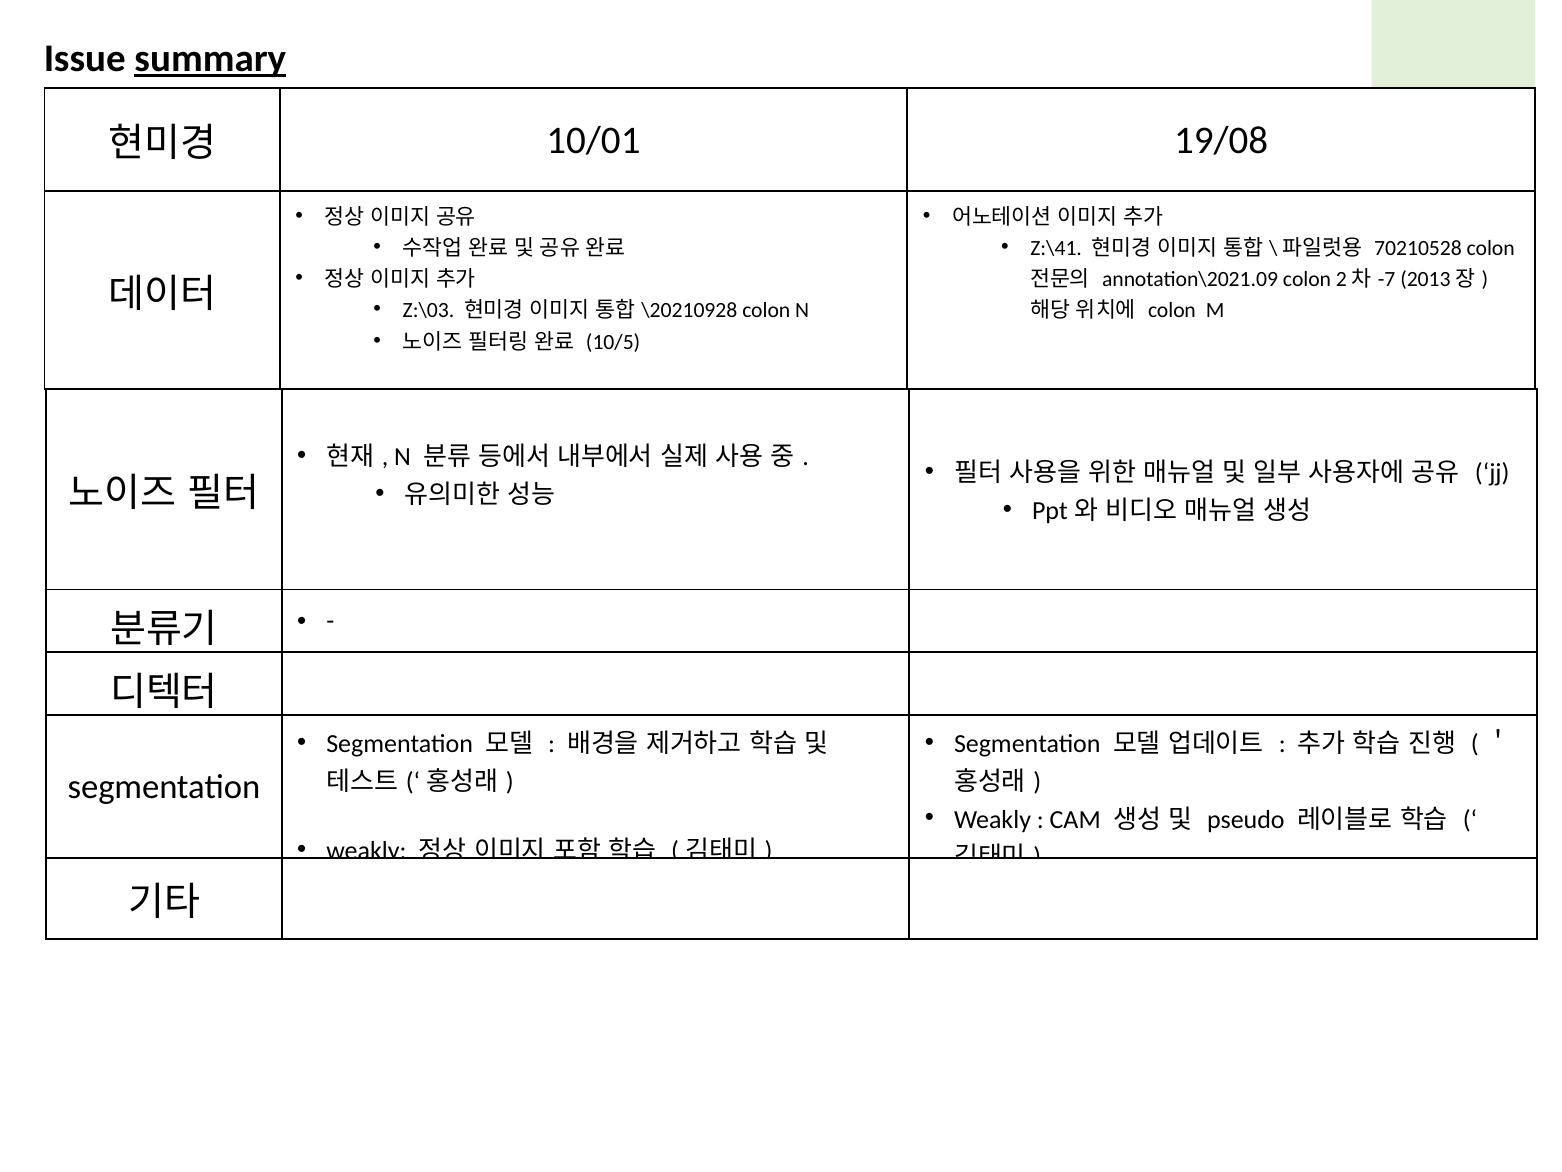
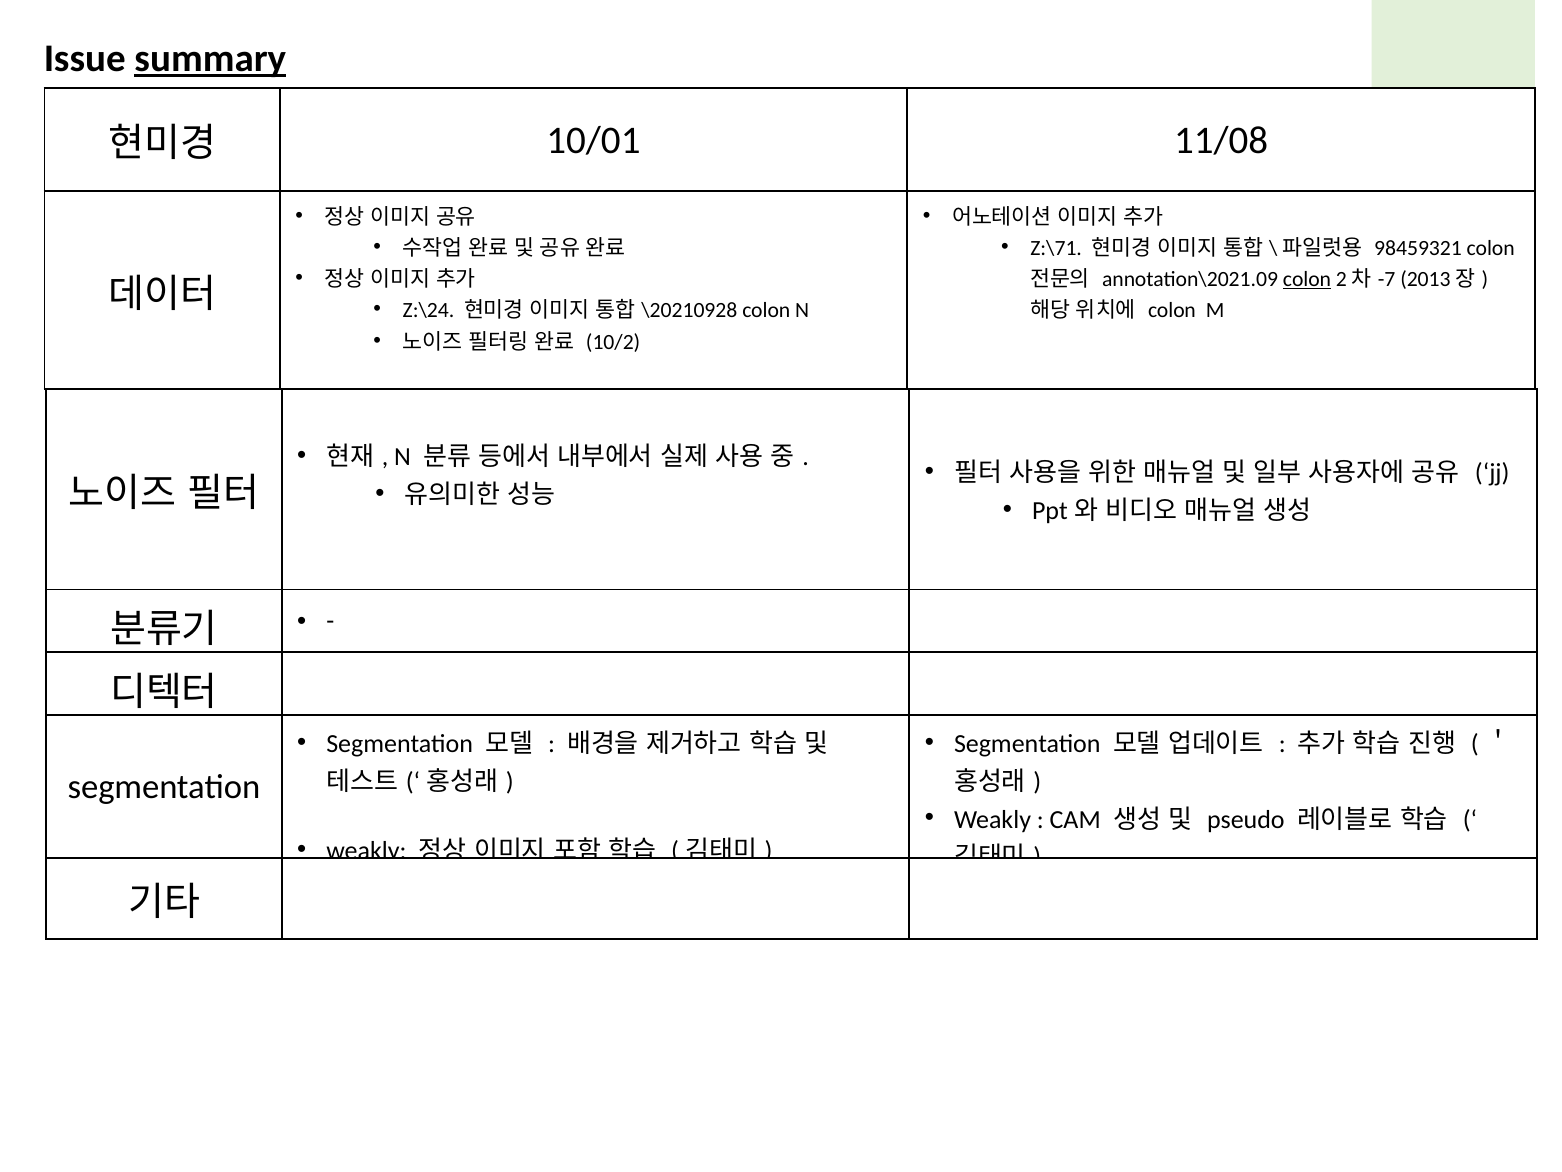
19/08: 19/08 -> 11/08 (1221, 140)
Z:\41: Z:\41 -> Z:\71 (1056, 248)
70210528: 70210528 -> 98459321 (1418, 248)
colon underline: none -> present (1307, 279)
Z:\03: Z:\03 -> Z:\24 (429, 310)
10/5: 10/5 -> 10/2 (613, 342)
